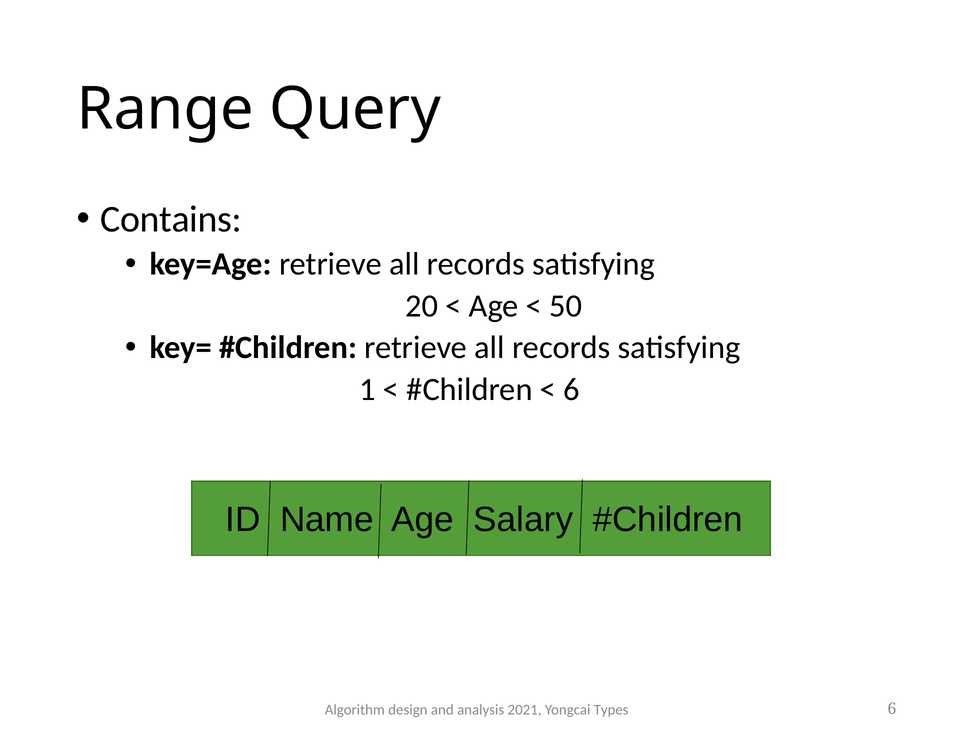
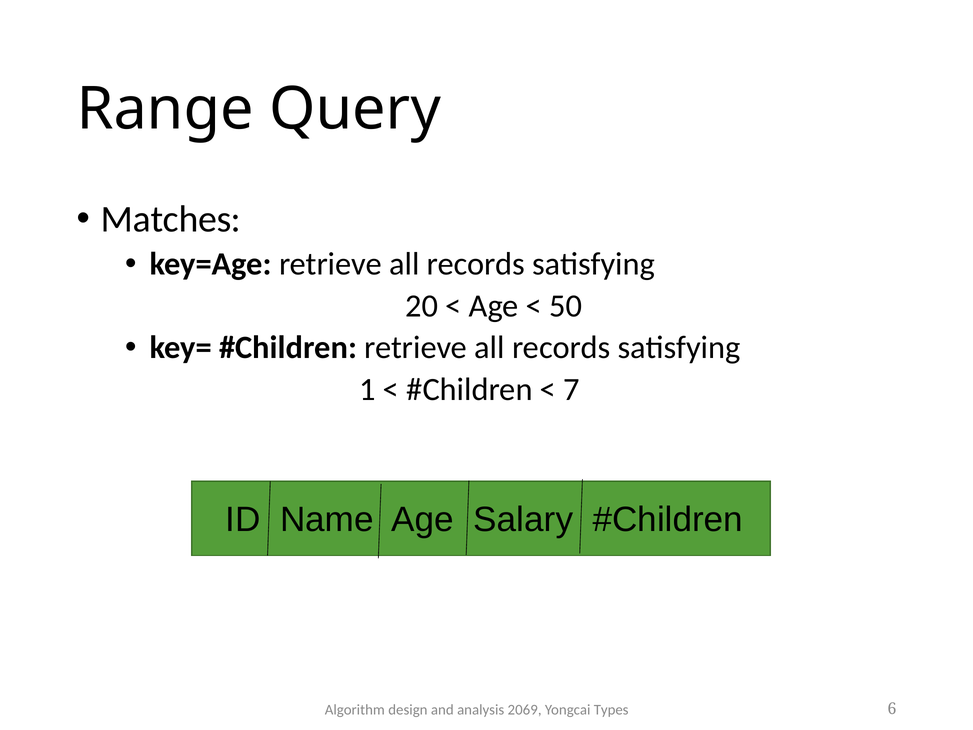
Contains: Contains -> Matches (171, 219)
6: 6 -> 7 (572, 389)
2021: 2021 -> 2069 (525, 709)
